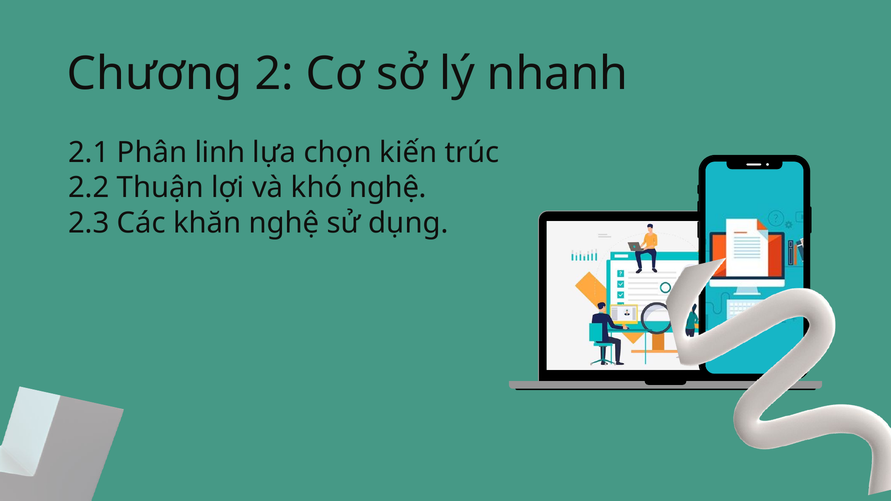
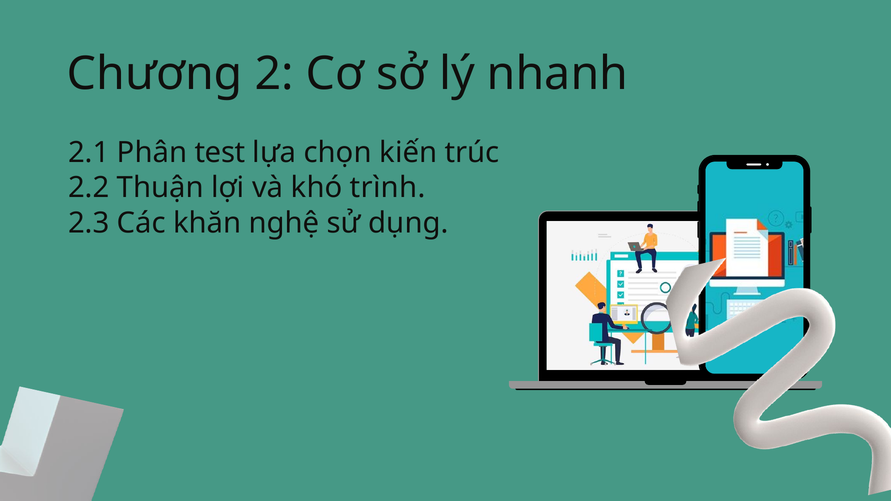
linh: linh -> test (220, 153)
khó nghệ: nghệ -> trình (388, 188)
